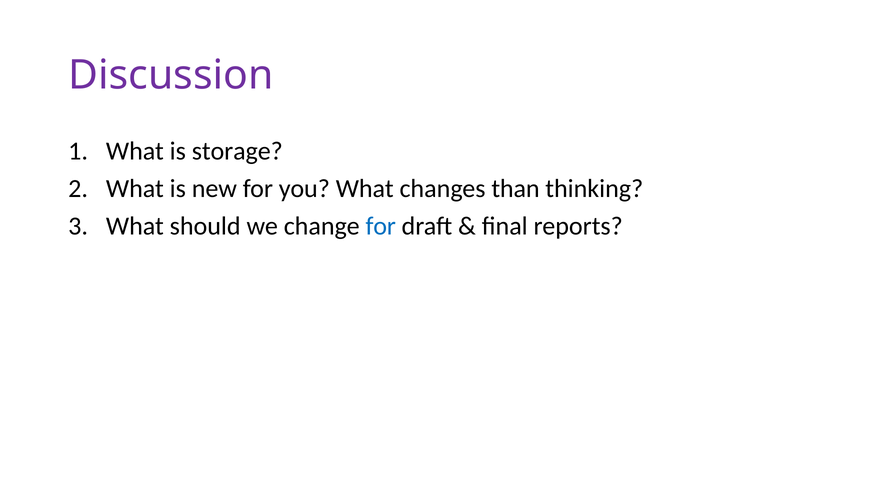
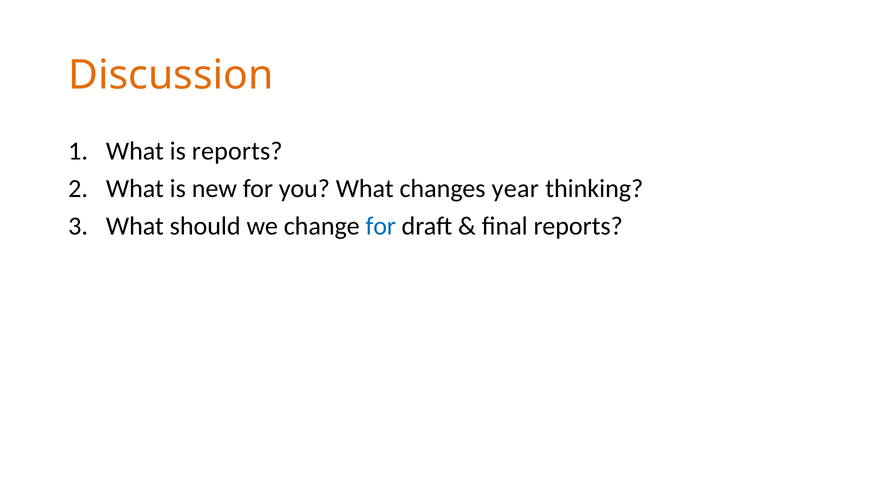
Discussion colour: purple -> orange (171, 75)
is storage: storage -> reports (237, 151)
than: than -> year (515, 189)
